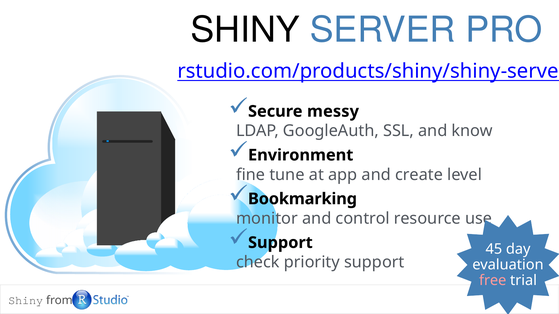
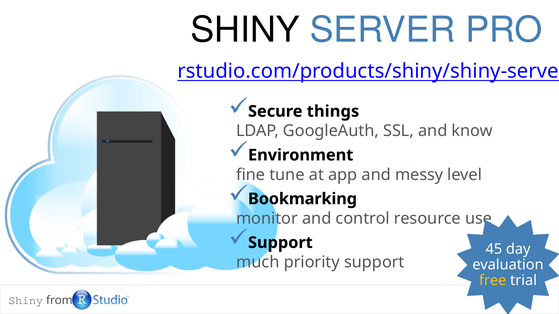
messy: messy -> things (333, 112)
create: create -> messy (419, 175)
check: check -> much (258, 263)
free colour: pink -> yellow (493, 281)
